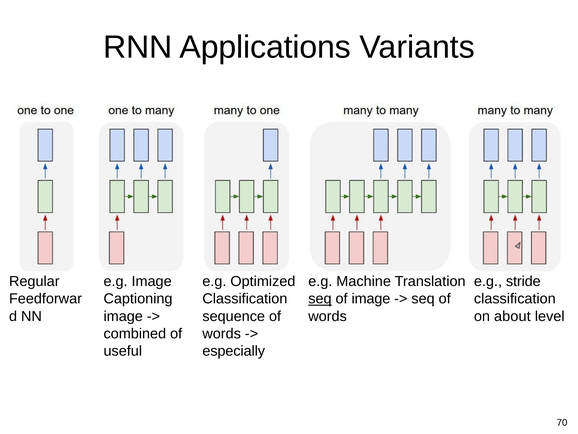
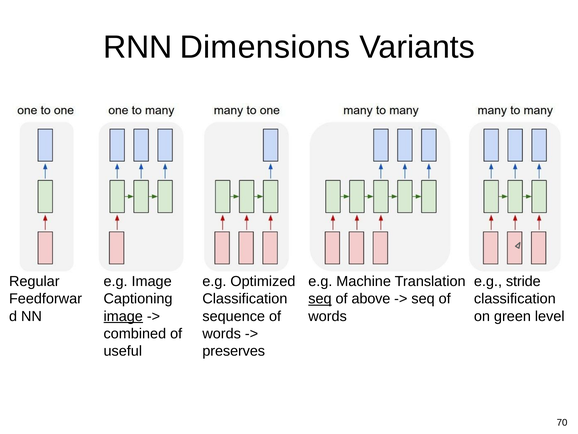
Applications: Applications -> Dimensions (265, 47)
of image: image -> above (371, 299)
image underline: none -> present (123, 316)
about: about -> green (512, 316)
especially: especially -> preserves (234, 351)
